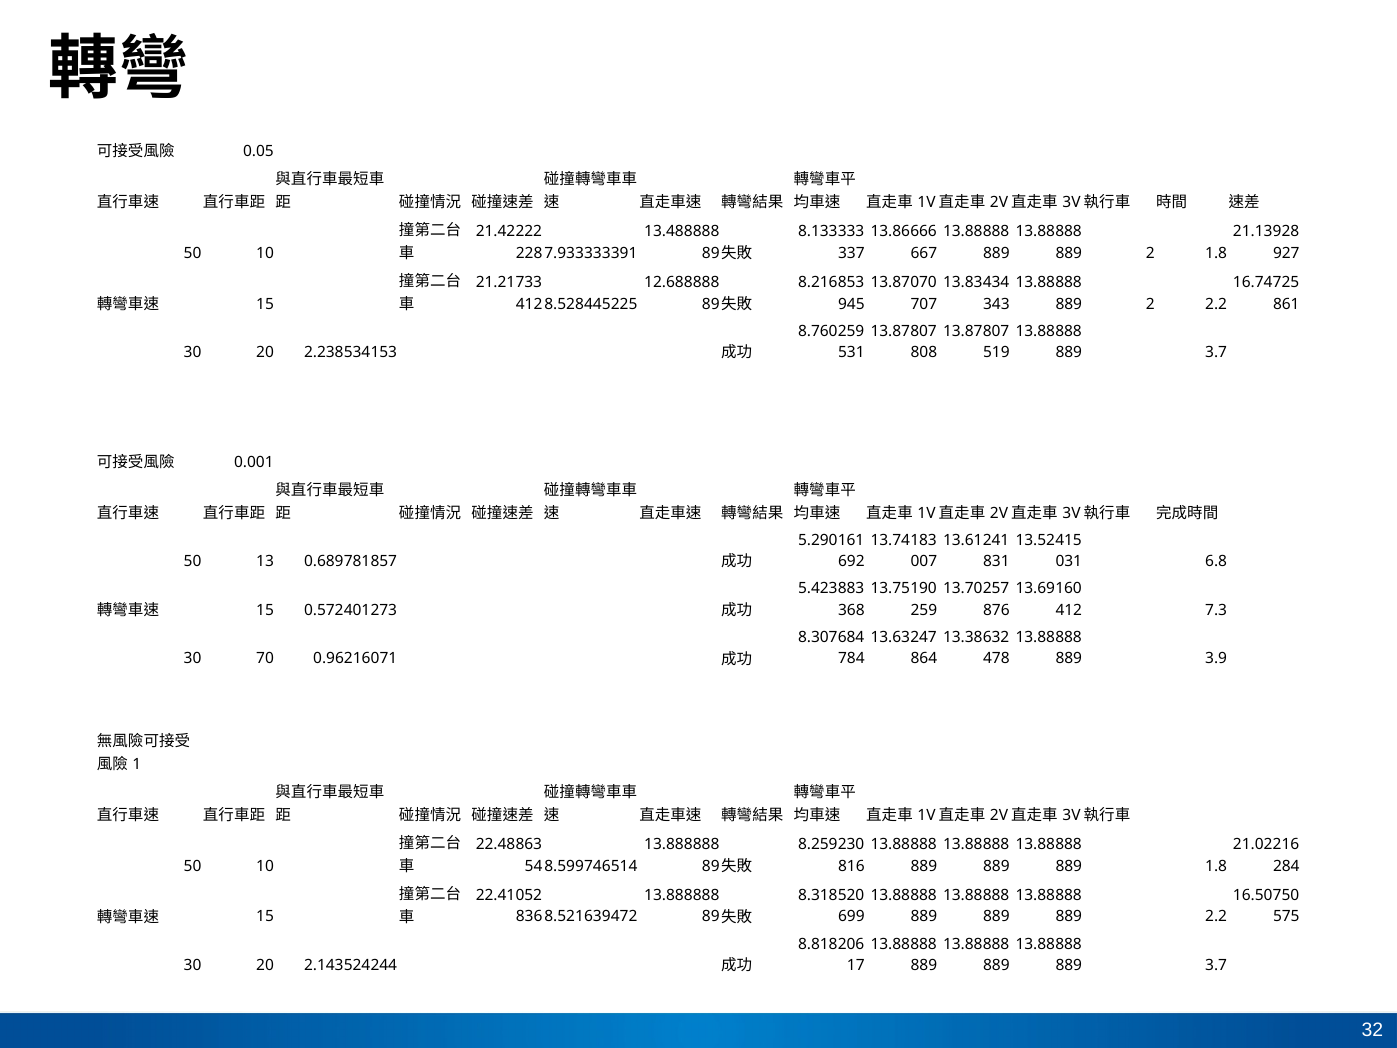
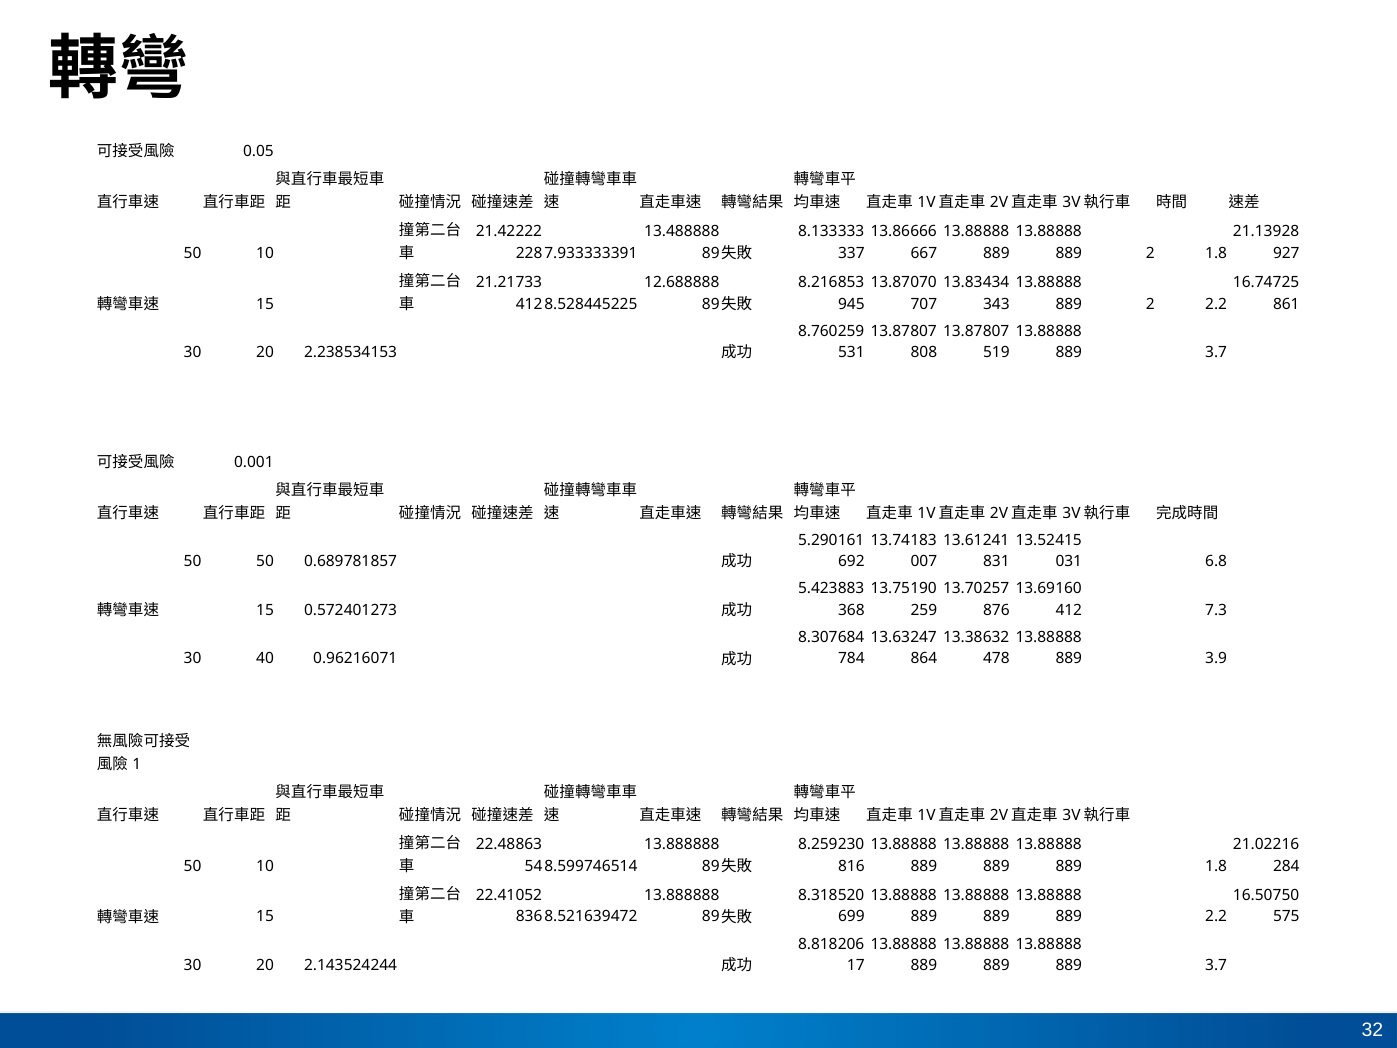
50 13: 13 -> 50 (265, 561)
70: 70 -> 40 (265, 659)
